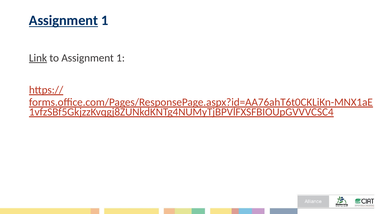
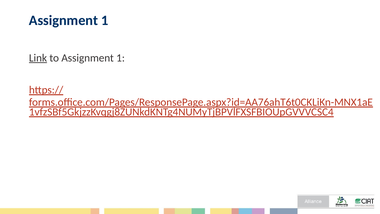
Assignment underline: present -> none (63, 20)
